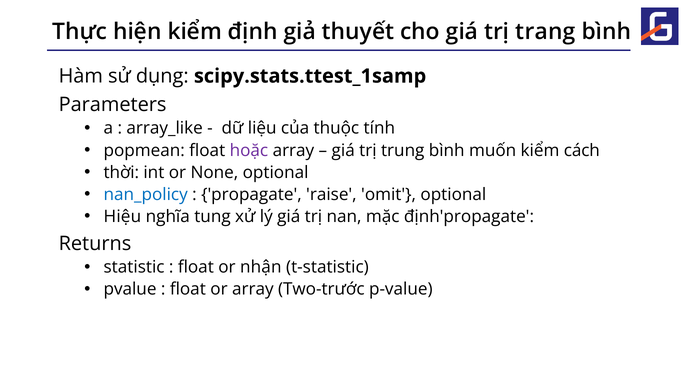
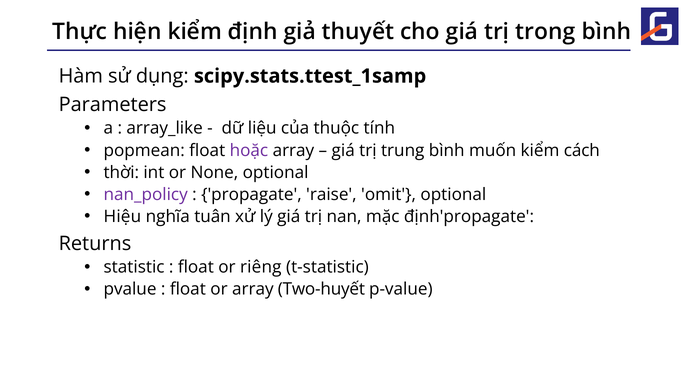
trang: trang -> trong (545, 32)
nan_policy colour: blue -> purple (146, 195)
tung: tung -> tuân (212, 217)
nhận: nhận -> riêng (261, 267)
Two-trước: Two-trước -> Two-huyết (321, 289)
